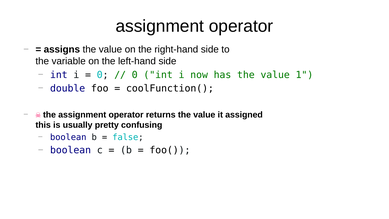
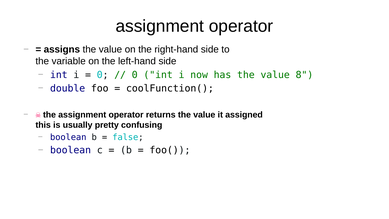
1: 1 -> 8 (304, 75)
